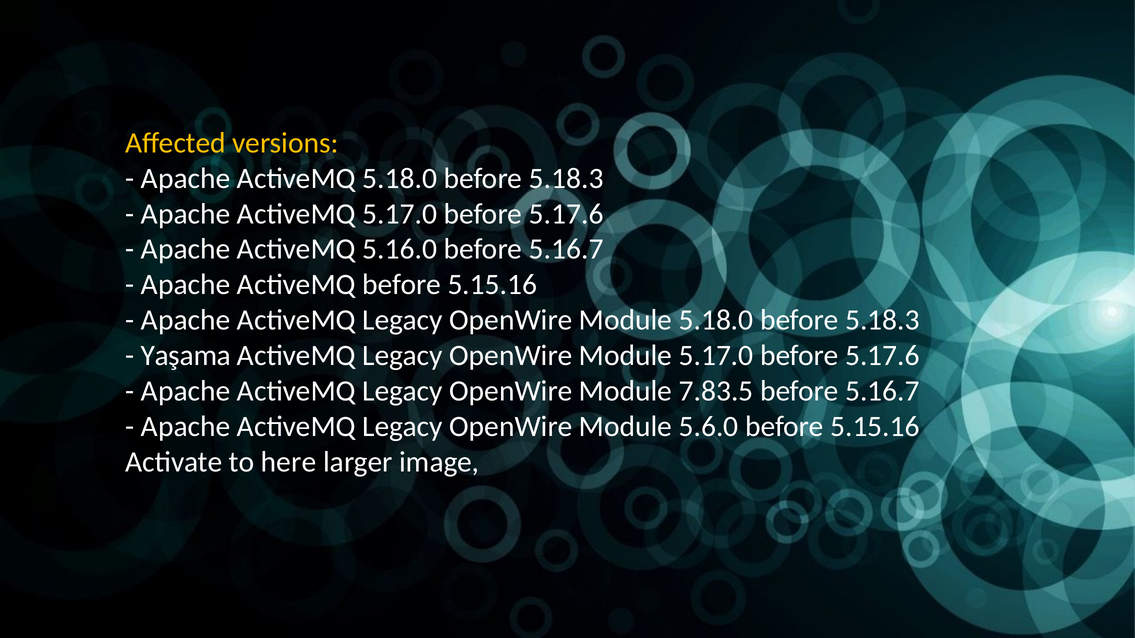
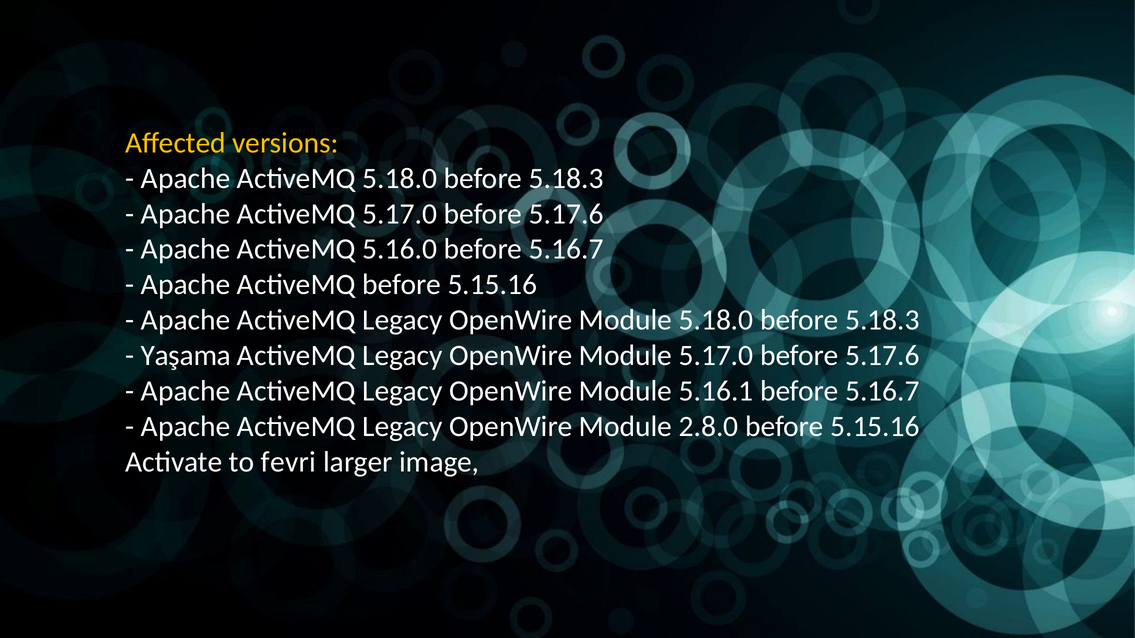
7.83.5: 7.83.5 -> 5.16.1 (716, 391)
5.6.0: 5.6.0 -> 2.8.0 (709, 427)
here: here -> fevri (289, 462)
